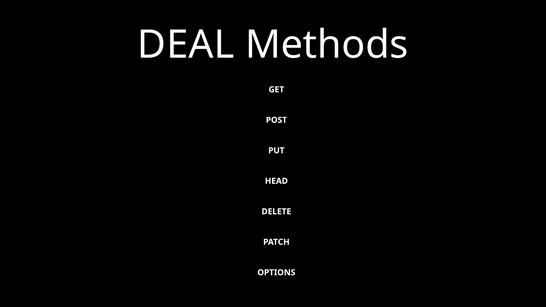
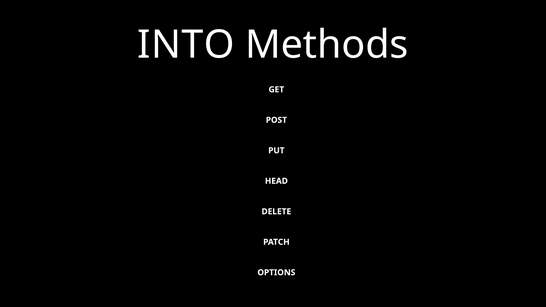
DEAL: DEAL -> INTO (186, 45)
